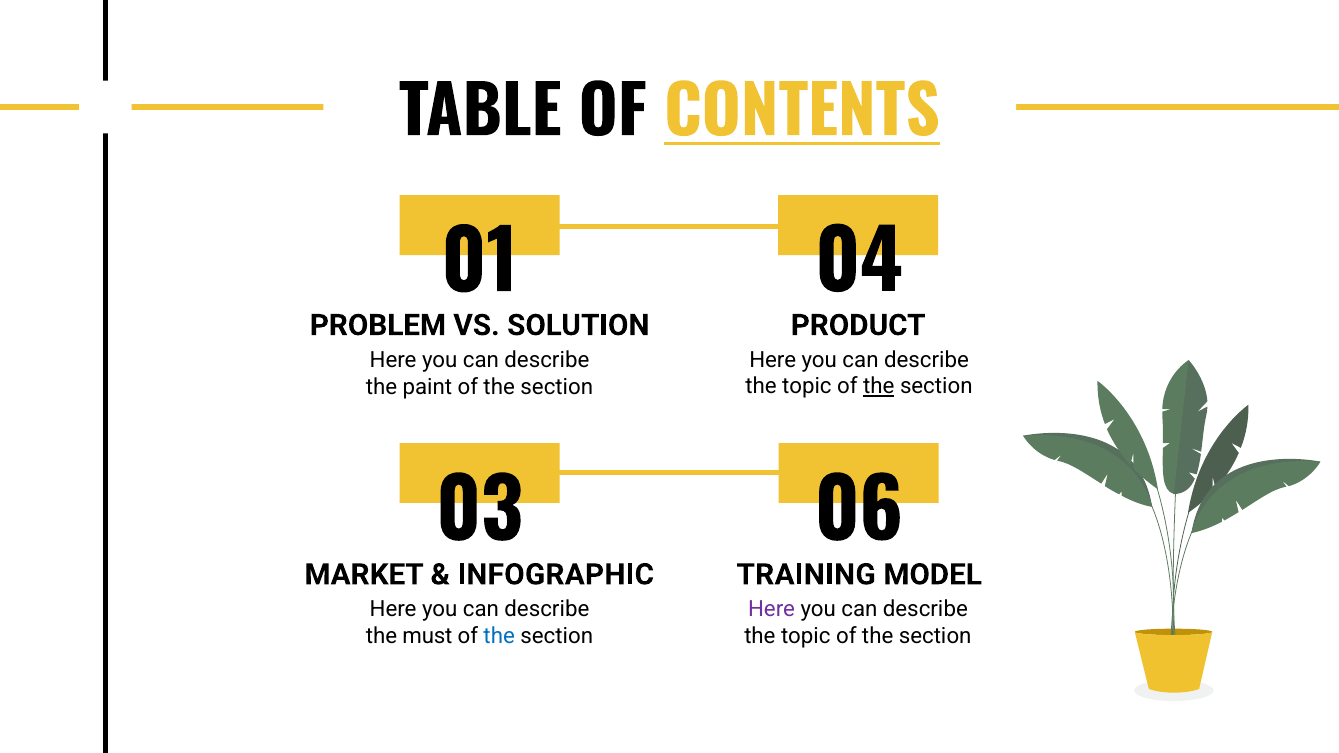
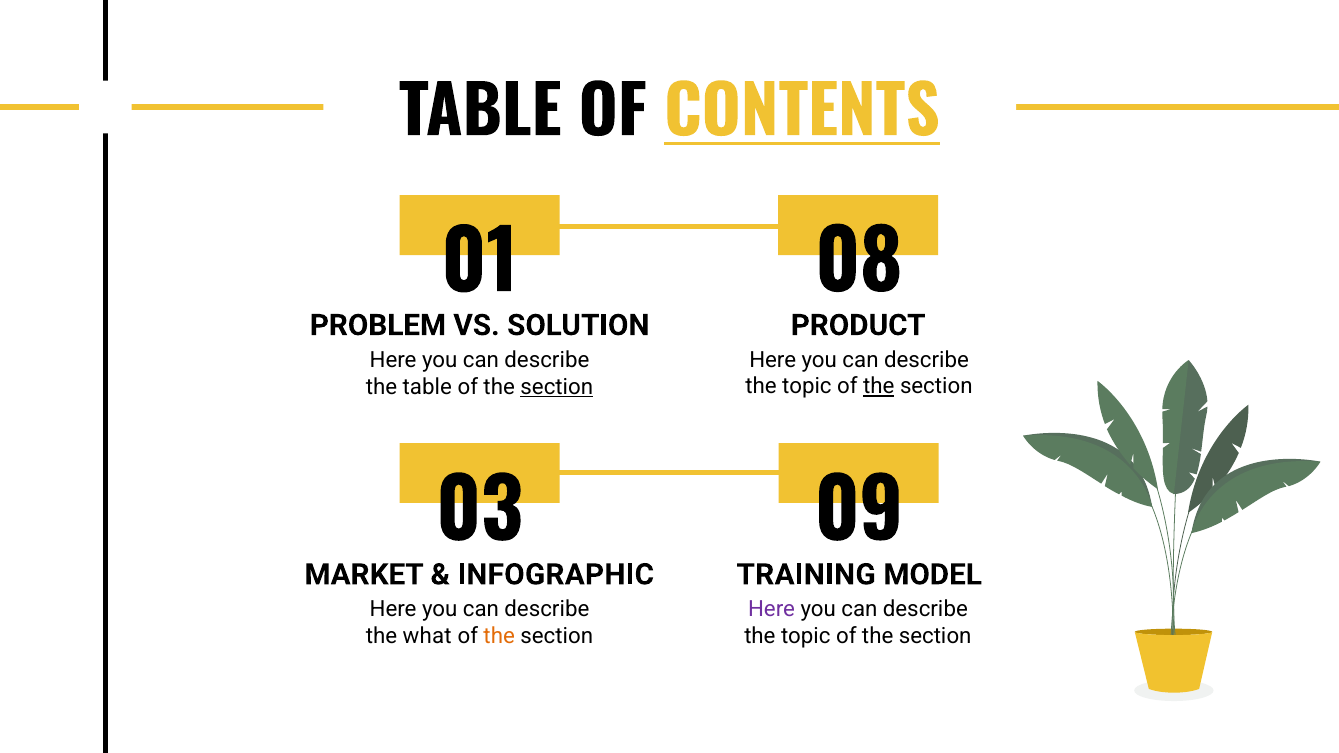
04: 04 -> 08 (859, 264)
the paint: paint -> table (427, 387)
section underline: none -> present (557, 387)
06: 06 -> 09 (859, 513)
must: must -> what (427, 637)
the colour: blue -> orange (499, 637)
